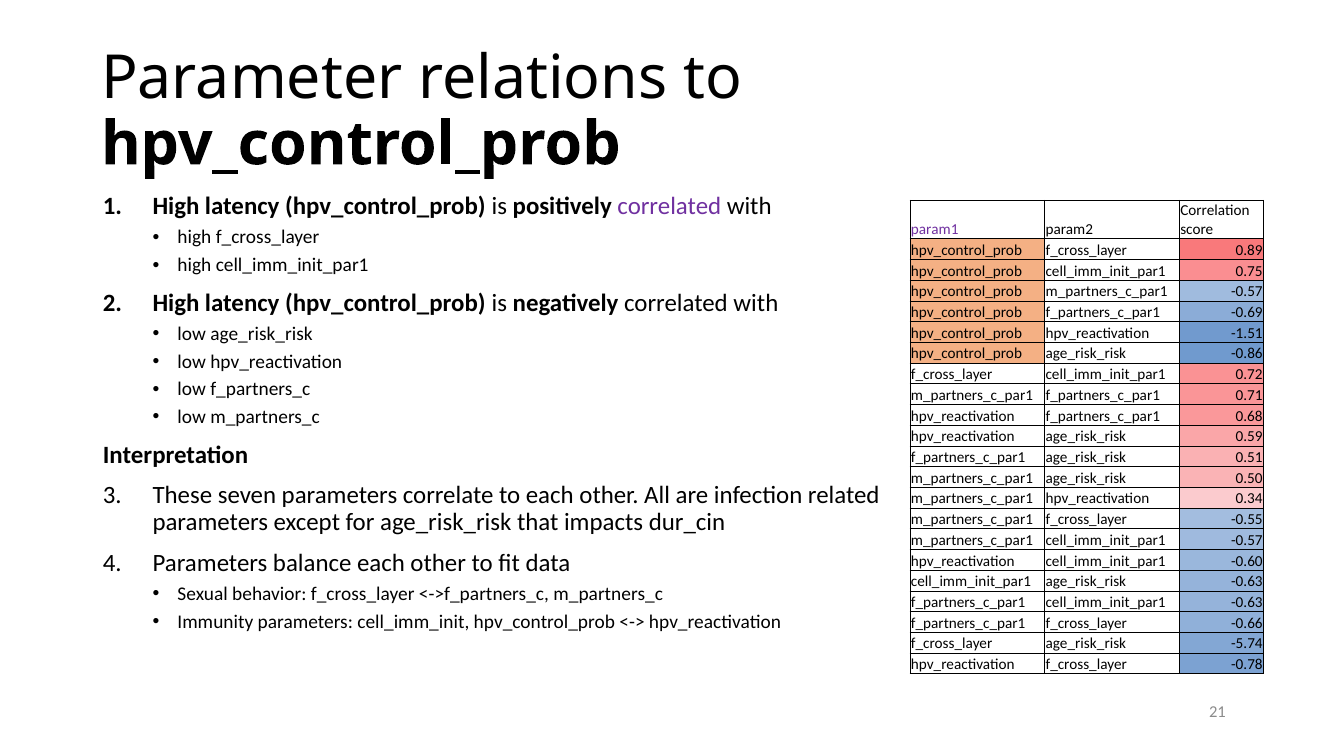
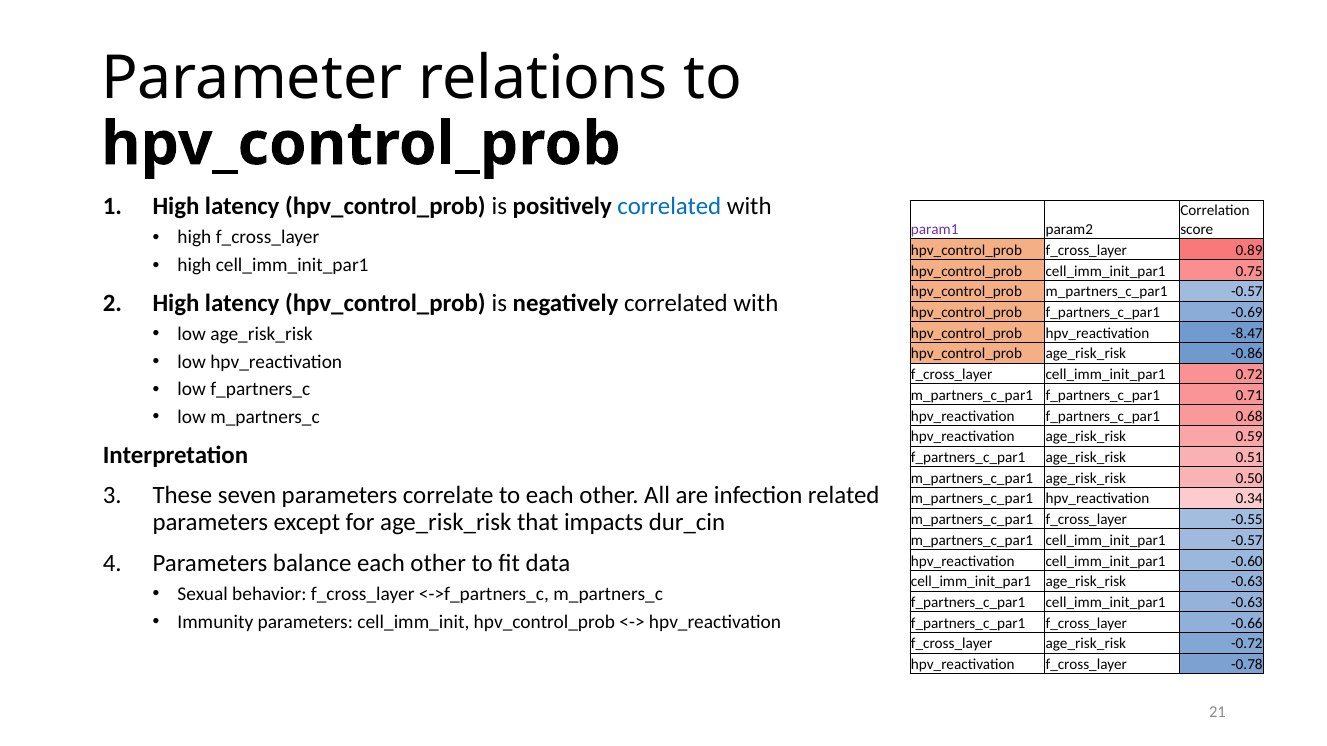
correlated colour: purple -> blue (669, 207)
-1.51: -1.51 -> -8.47 (1247, 333)
-5.74: -5.74 -> -0.72 (1247, 644)
